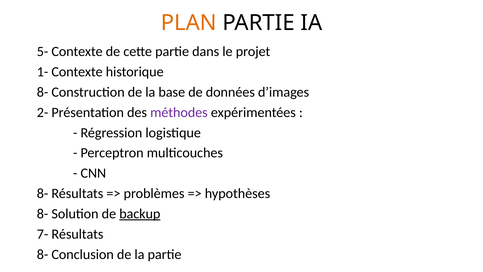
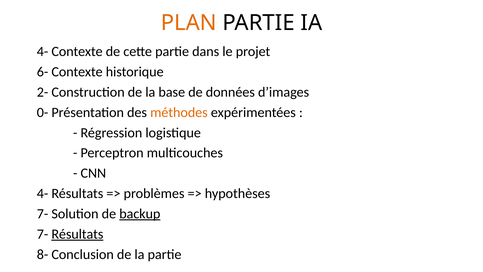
5-: 5- -> 4- (43, 52)
1-: 1- -> 6- (43, 72)
8-: 8- -> 2- (43, 92)
2-: 2- -> 0- (43, 112)
méthodes colour: purple -> orange (179, 112)
8-: 8- -> 4- (43, 193)
8-: 8- -> 7- (43, 214)
Résultats underline: none -> present (77, 234)
